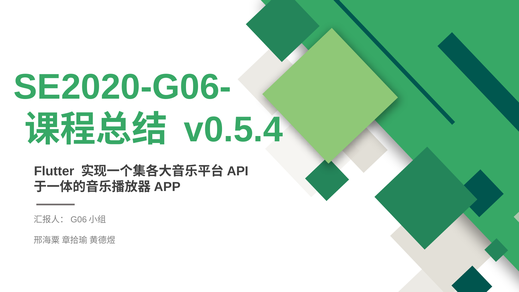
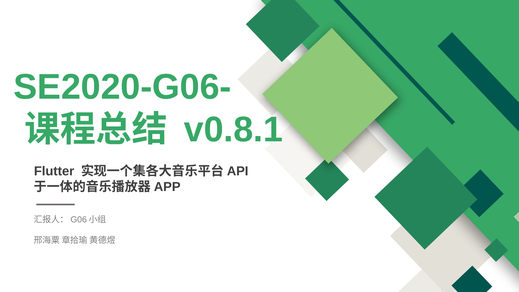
v0.5.4: v0.5.4 -> v0.8.1 (233, 130)
